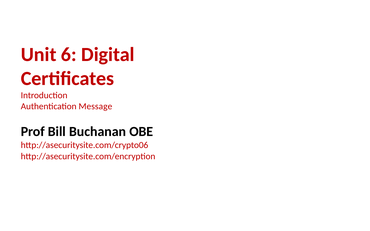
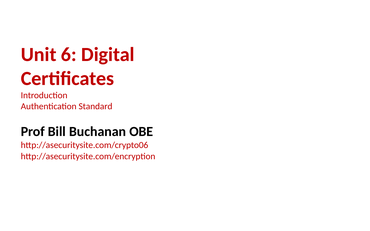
Message: Message -> Standard (95, 106)
